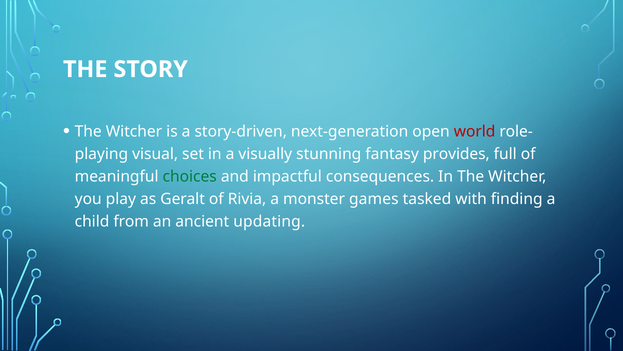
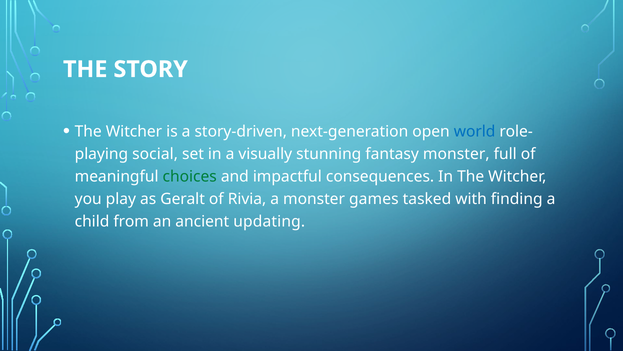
world colour: red -> blue (475, 131)
visual: visual -> social (155, 154)
fantasy provides: provides -> monster (456, 154)
